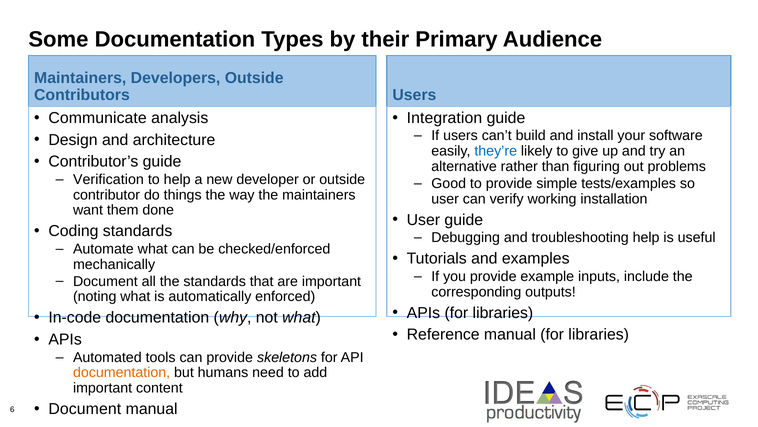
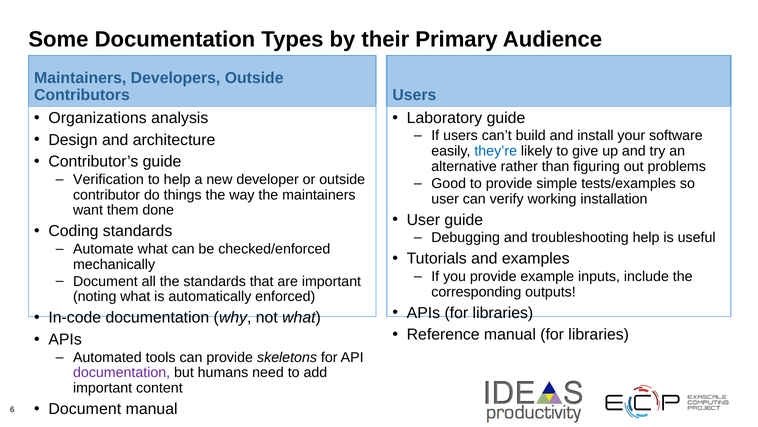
Communicate: Communicate -> Organizations (98, 118)
Integration: Integration -> Laboratory (445, 118)
documentation colour: orange -> purple (122, 372)
